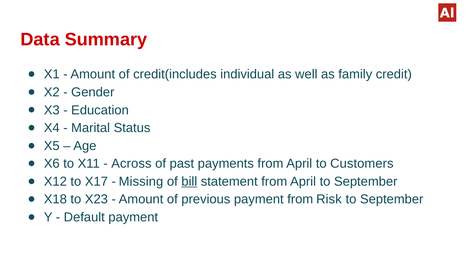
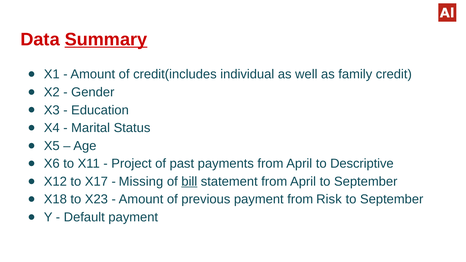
Summary underline: none -> present (106, 39)
Across: Across -> Project (131, 164)
Customers: Customers -> Descriptive (362, 164)
